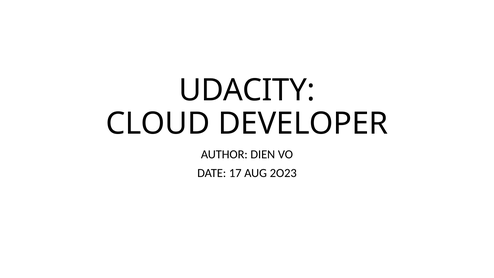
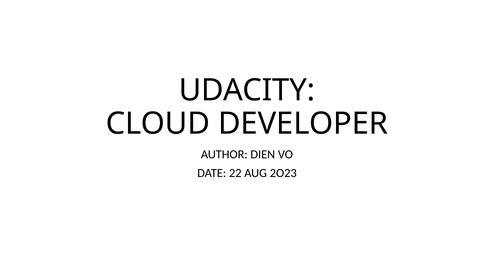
17: 17 -> 22 (235, 173)
